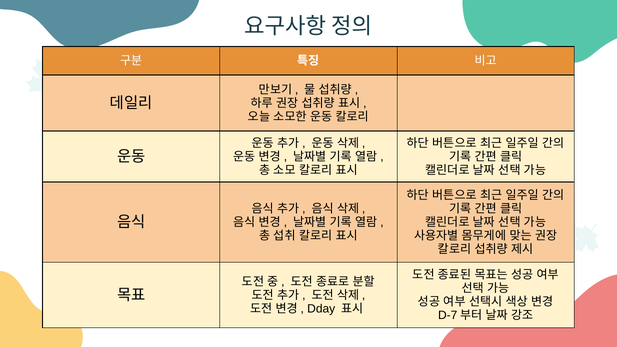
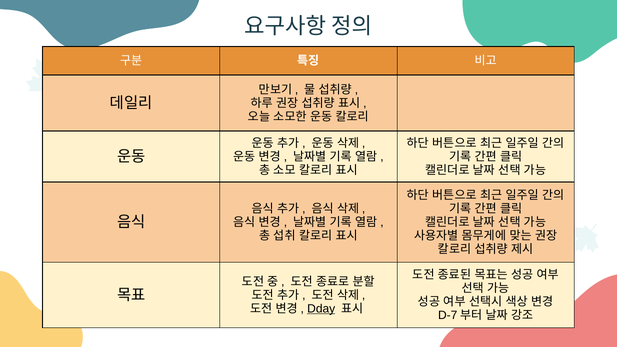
Dday underline: none -> present (321, 309)
